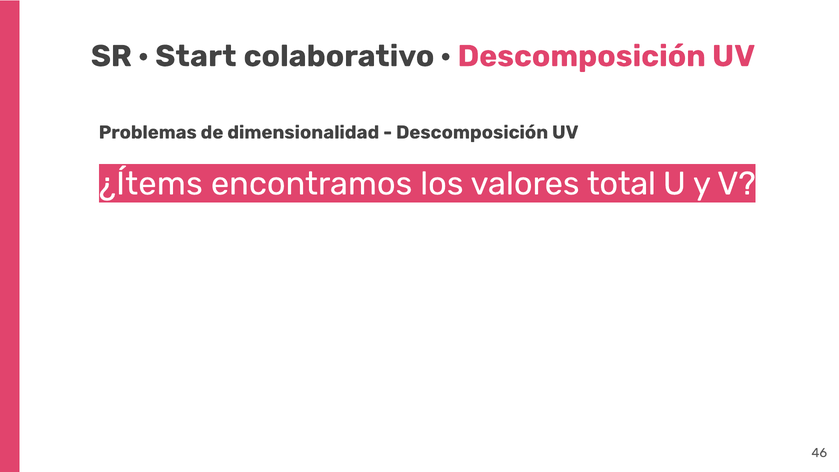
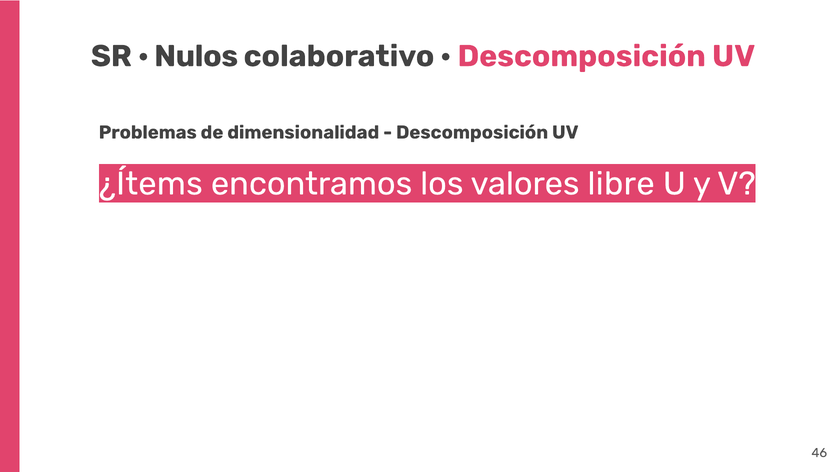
Start: Start -> Nulos (196, 56)
total: total -> libre (621, 184)
